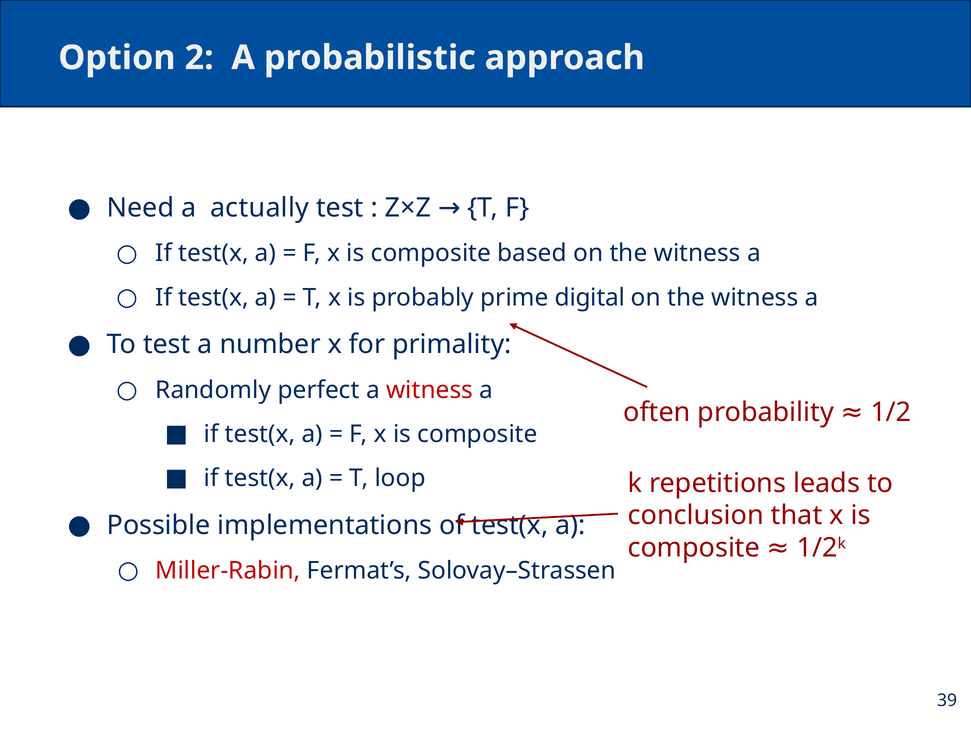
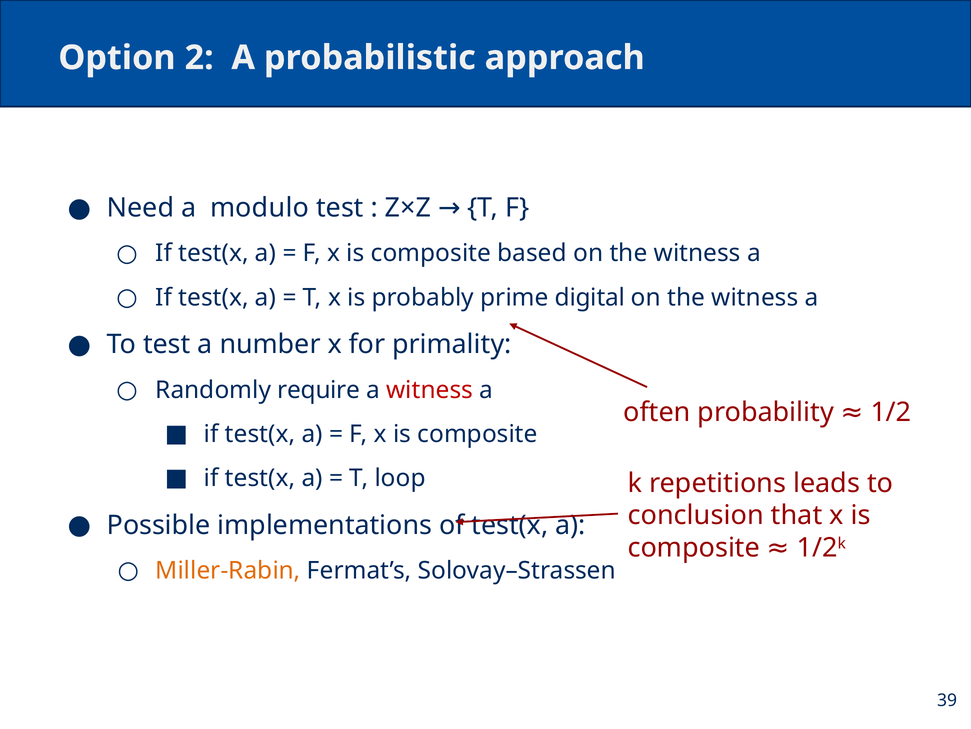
actually: actually -> modulo (260, 208)
perfect: perfect -> require (319, 390)
Miller-Rabin colour: red -> orange (228, 570)
